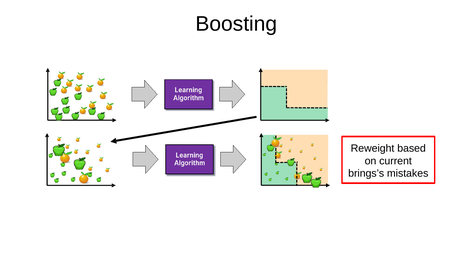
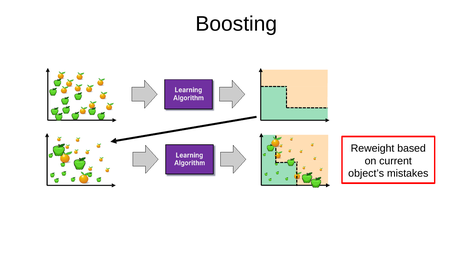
brings’s: brings’s -> object’s (366, 174)
